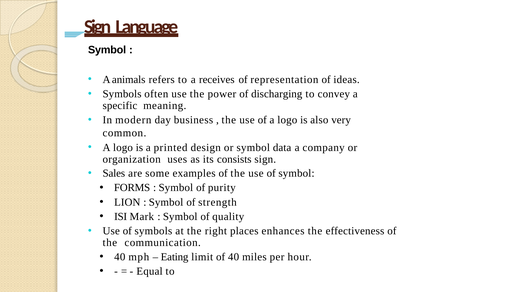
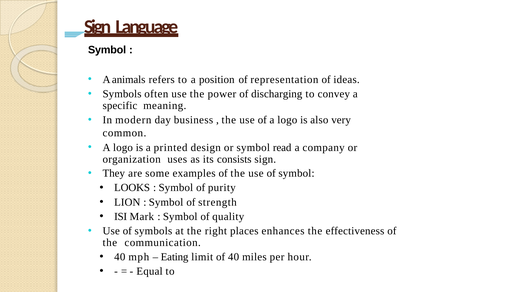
receives: receives -> position (217, 79)
data: data -> read (282, 147)
Sales: Sales -> They (114, 173)
FORMS: FORMS -> LOOKS (132, 187)
